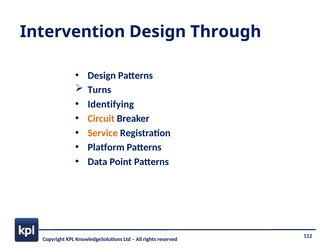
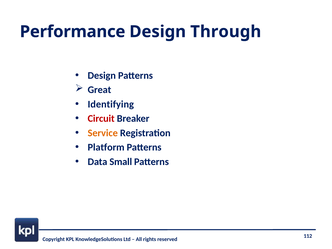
Intervention: Intervention -> Performance (73, 32)
Turns: Turns -> Great (99, 90)
Circuit colour: orange -> red (101, 119)
Point: Point -> Small (121, 162)
